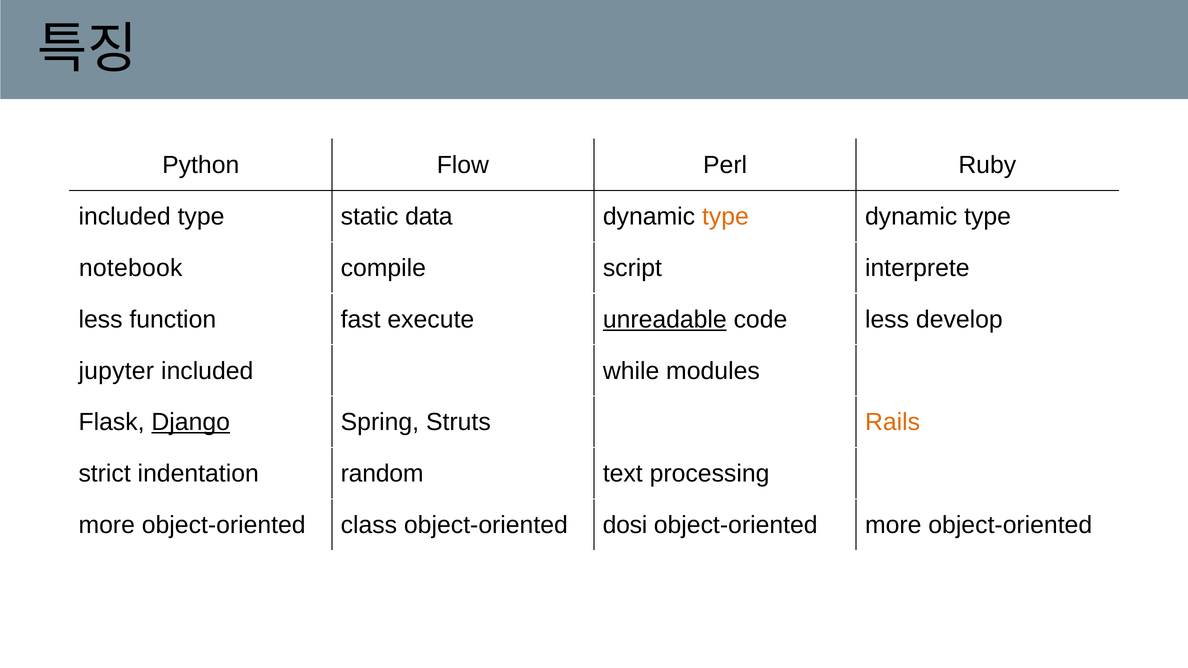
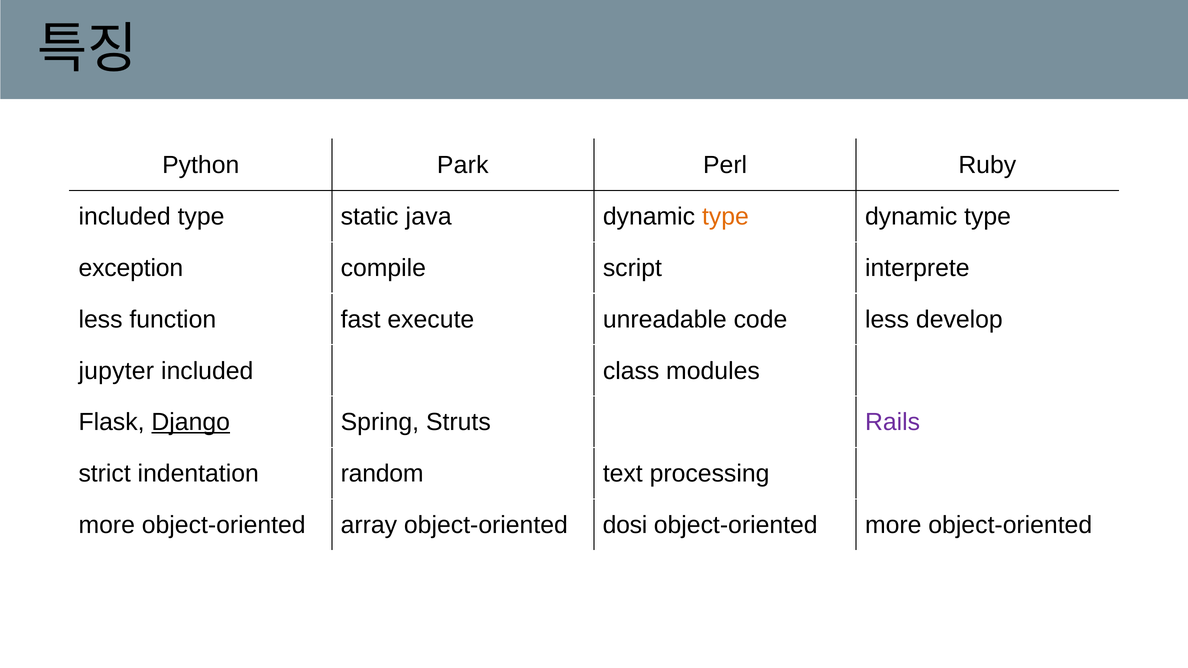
Flow: Flow -> Park (463, 165)
data: data -> java (429, 217)
notebook: notebook -> exception (131, 268)
unreadable underline: present -> none (665, 320)
while: while -> class (631, 371)
Rails colour: orange -> purple (893, 422)
class: class -> array (369, 525)
